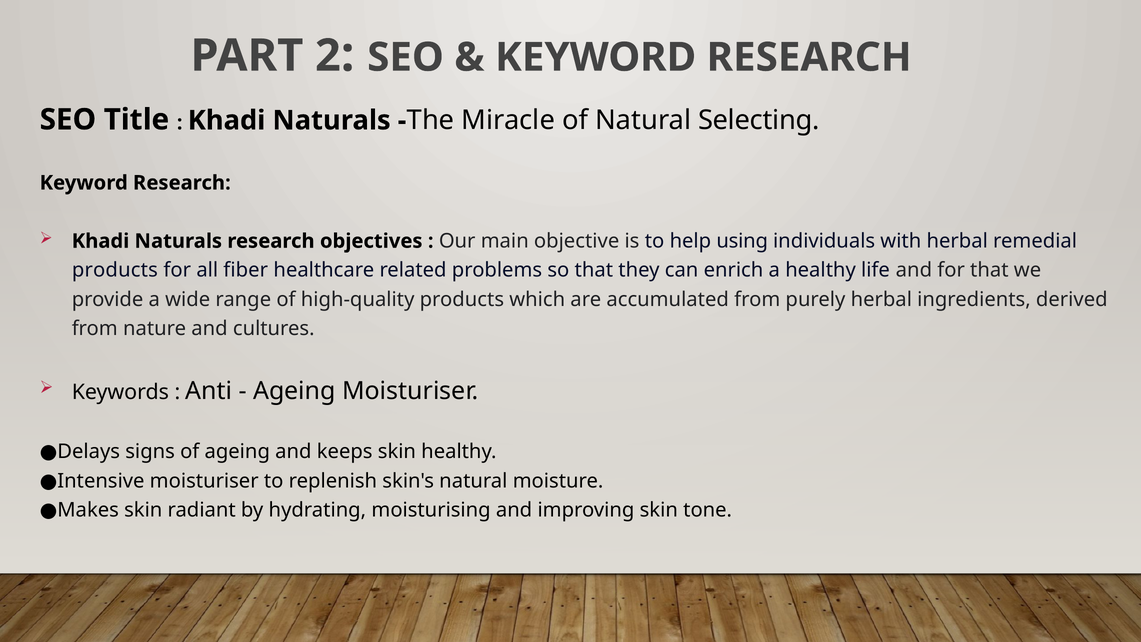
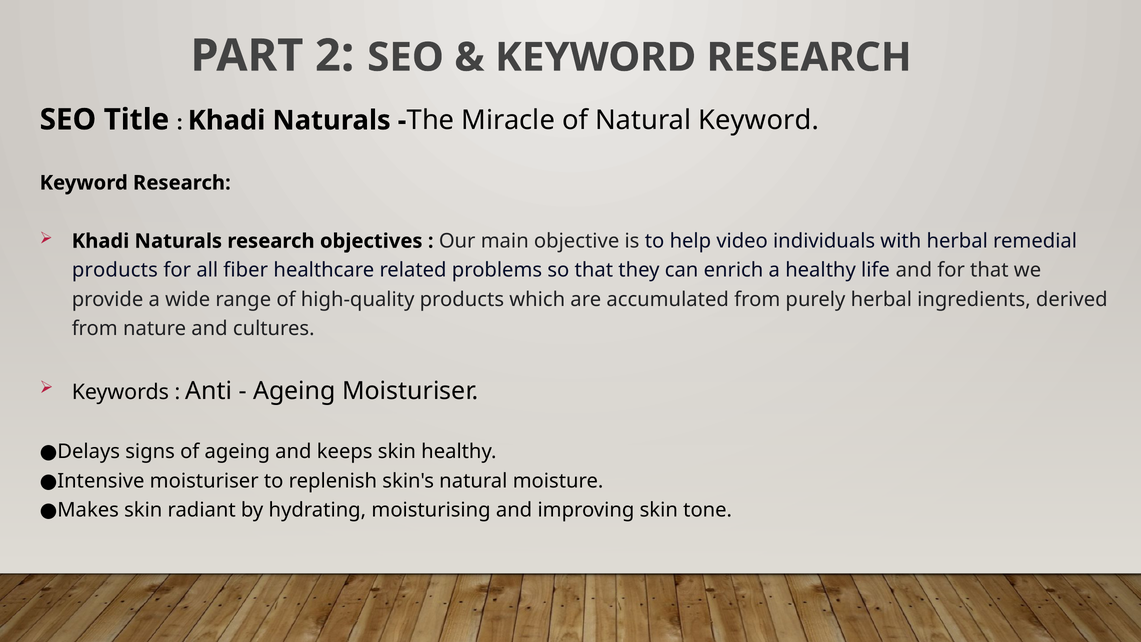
Natural Selecting: Selecting -> Keyword (759, 120)
using: using -> video (742, 241)
